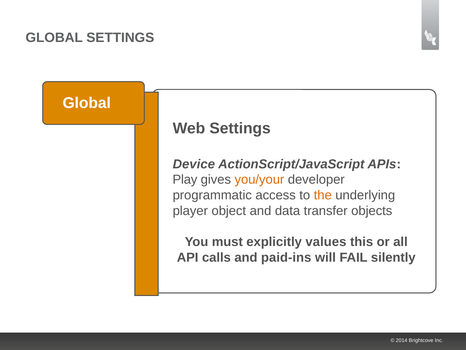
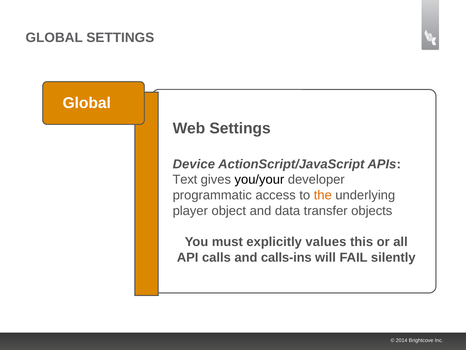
Play: Play -> Text (185, 179)
you/your colour: orange -> black (259, 179)
paid-ins: paid-ins -> calls-ins (286, 257)
